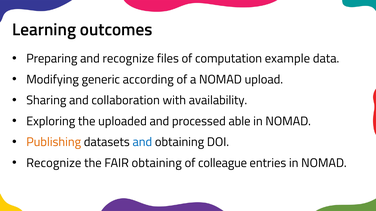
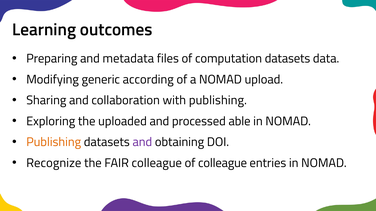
and recognize: recognize -> metadata (128, 59)
computation example: example -> datasets (288, 59)
with availability: availability -> publishing (218, 101)
and colour: blue -> purple (142, 142)
FAIR obtaining: obtaining -> colleague (157, 163)
